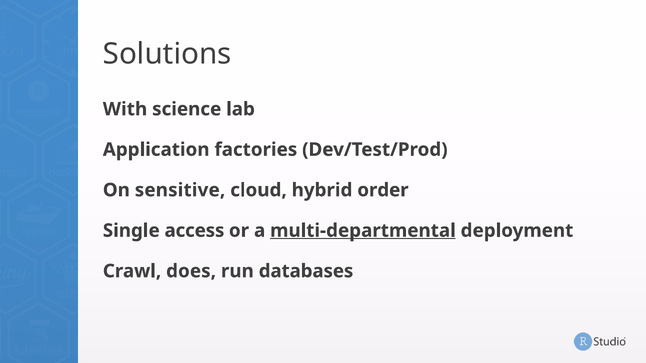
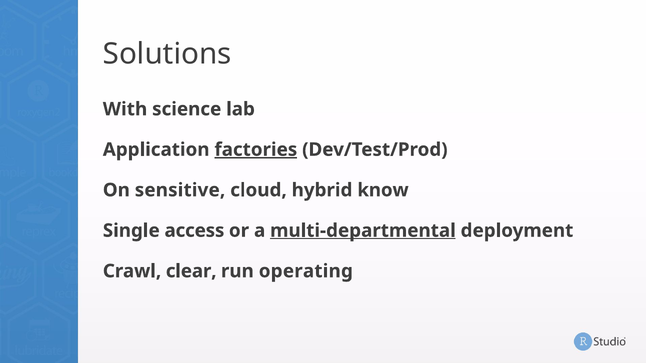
factories underline: none -> present (256, 150)
order: order -> know (383, 190)
does: does -> clear (191, 271)
databases: databases -> operating (306, 271)
